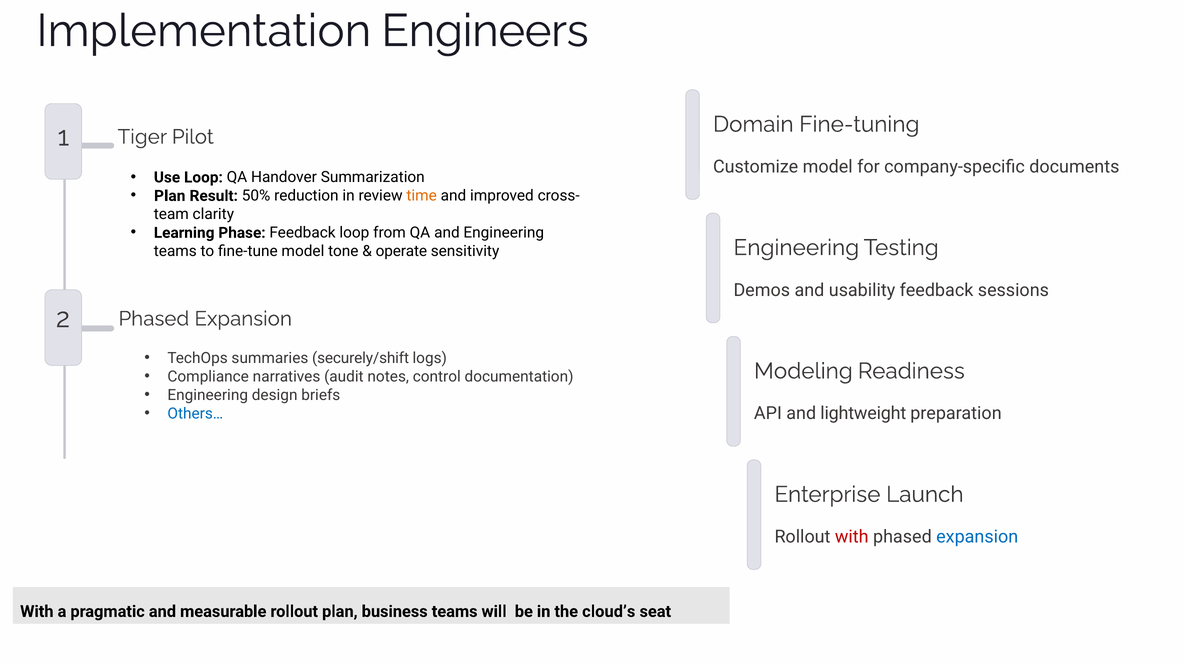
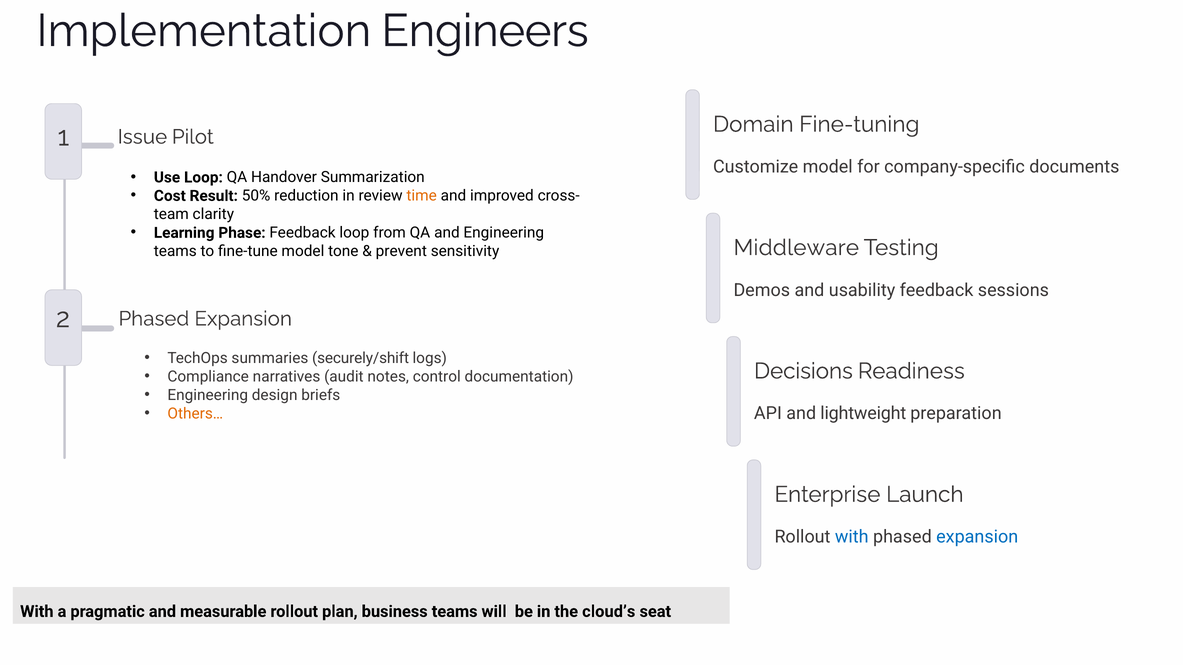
Tiger: Tiger -> Issue (142, 137)
Plan: Plan -> Cost (170, 196)
Engineering: Engineering -> Middleware (796, 248)
operate: operate -> prevent (401, 251)
Modeling: Modeling -> Decisions (803, 371)
Others… colour: blue -> orange (195, 414)
with colour: red -> blue (852, 537)
